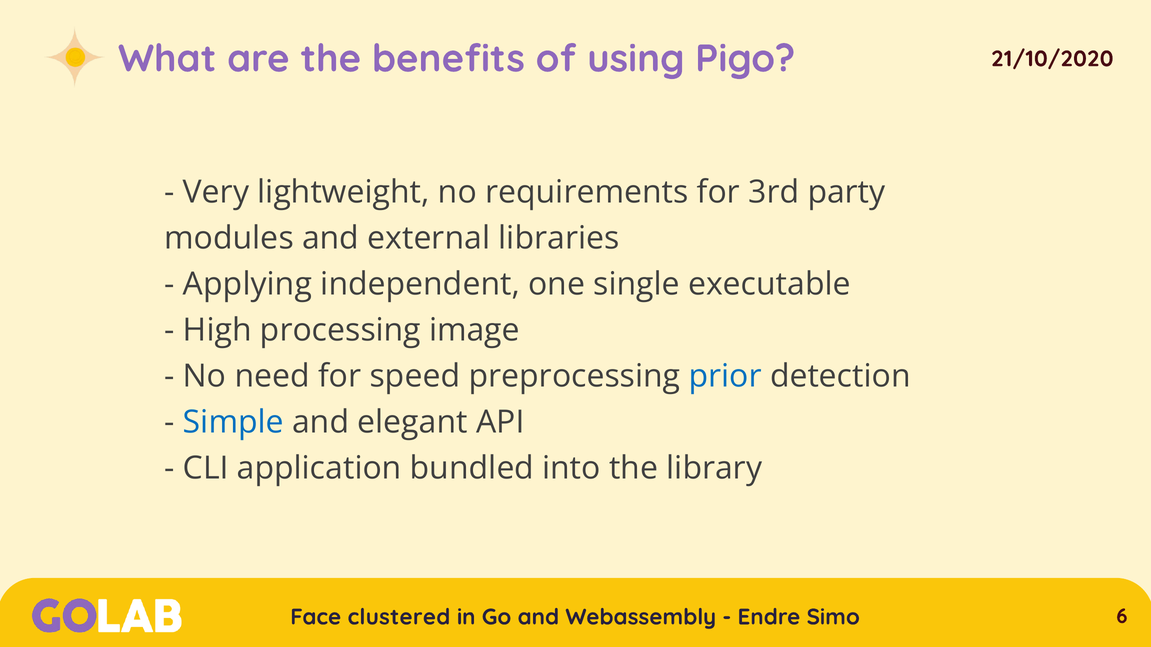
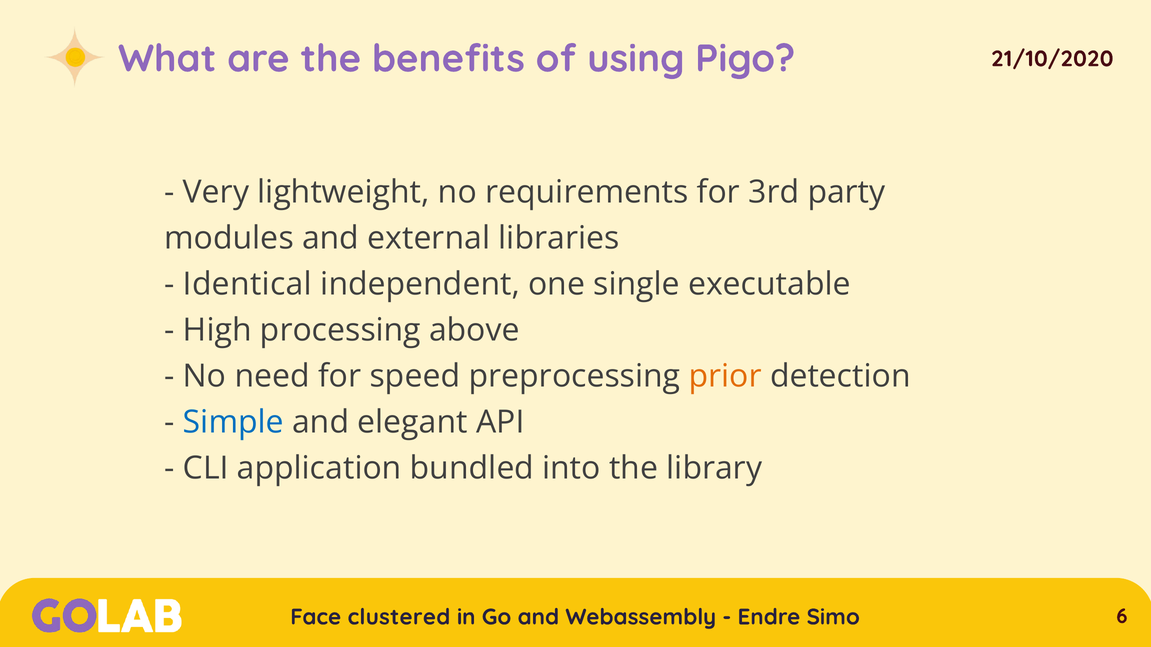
Applying: Applying -> Identical (247, 284)
image: image -> above (474, 330)
prior colour: blue -> orange (725, 376)
